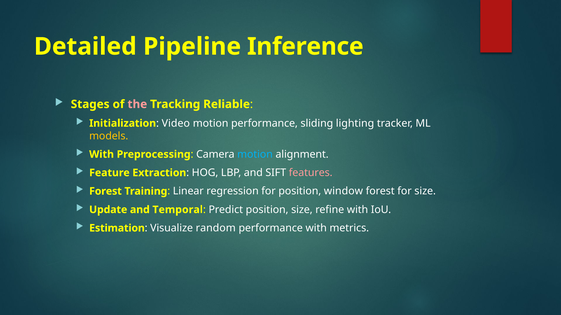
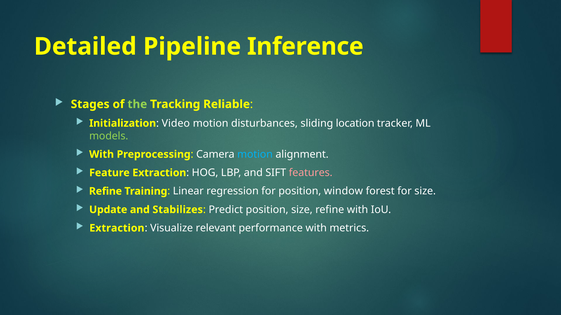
the colour: pink -> light green (137, 104)
motion performance: performance -> disturbances (264, 123)
lighting: lighting -> location (355, 123)
models colour: yellow -> light green (109, 136)
Forest: Forest -> Refine (105, 192)
Temporal: Temporal -> Stabilizes (178, 210)
Estimation: Estimation -> Extraction (117, 228)
random: random -> relevant (216, 228)
